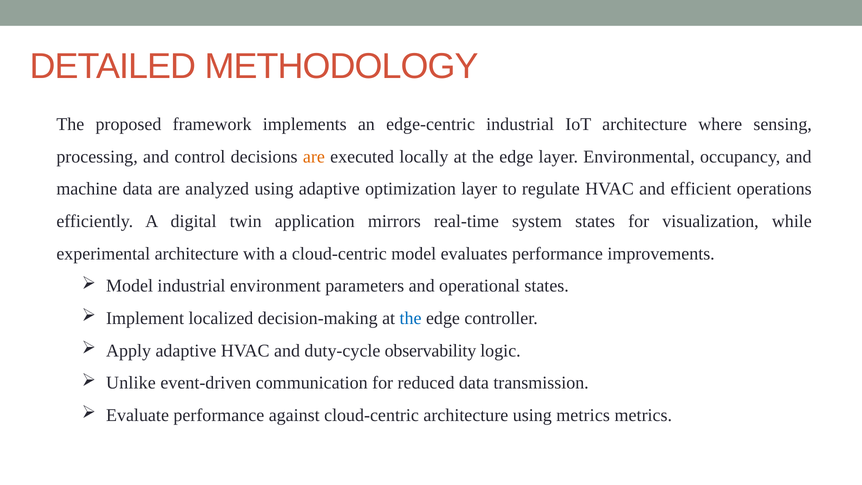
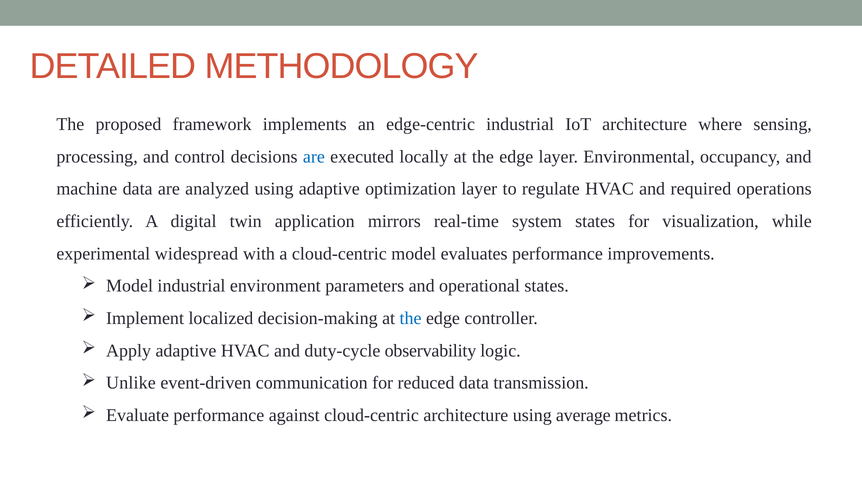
are colour: orange -> blue (314, 157)
efficient: efficient -> required (701, 189)
experimental architecture: architecture -> widespread (197, 254)
using metrics: metrics -> average (583, 415)
